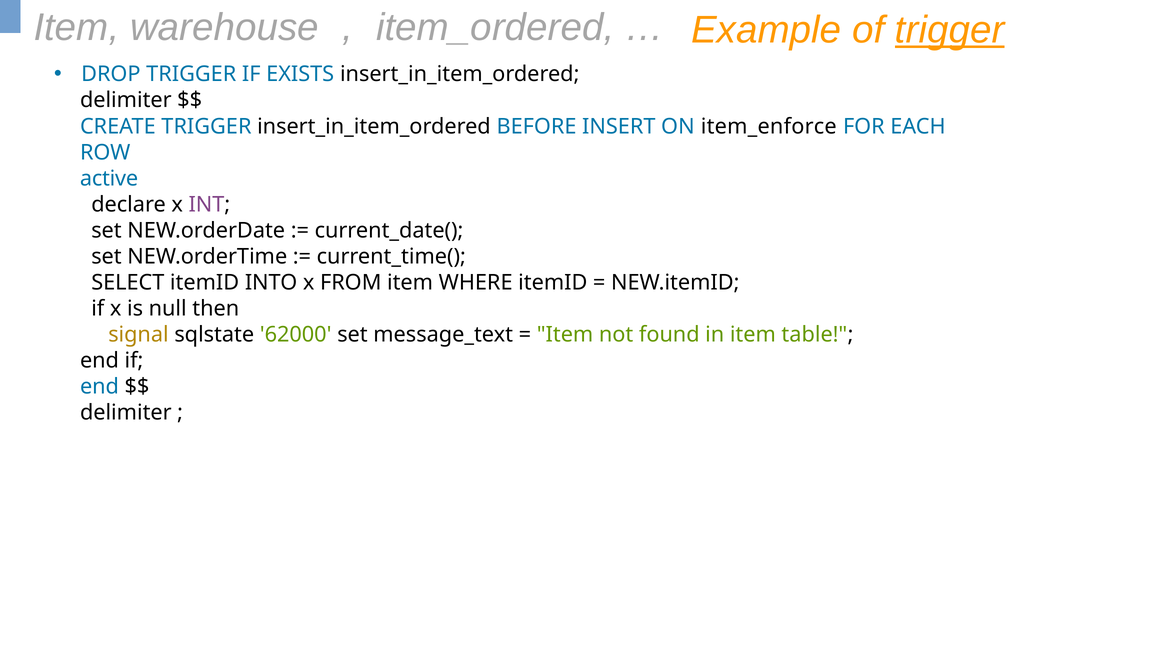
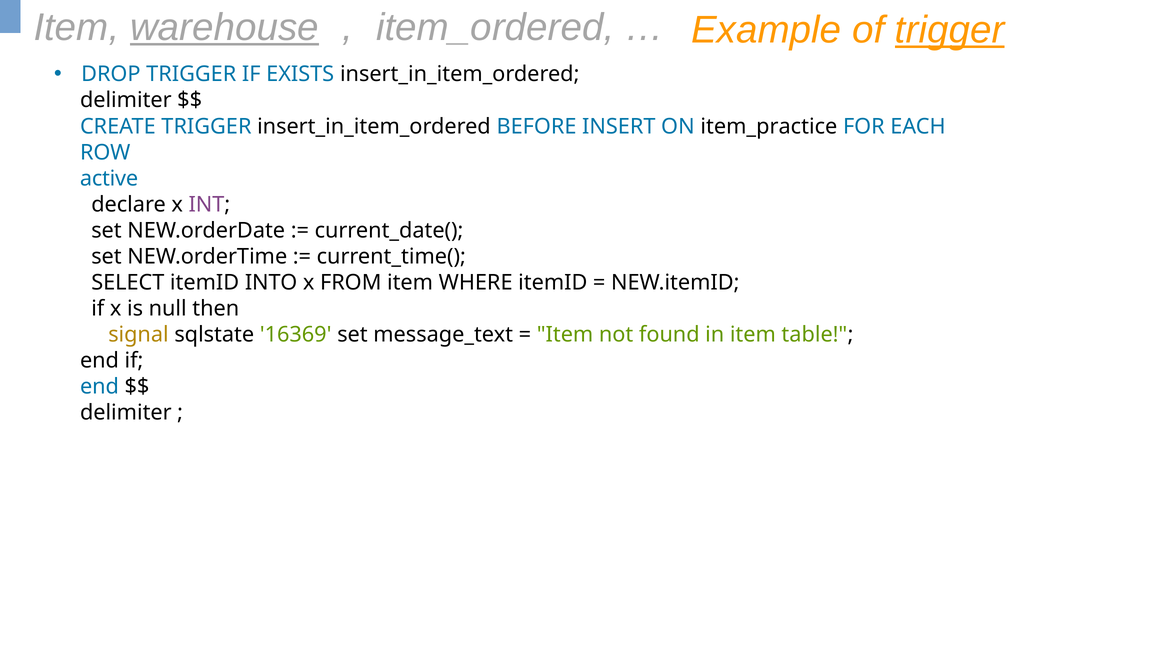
warehouse underline: none -> present (225, 28)
item_enforce: item_enforce -> item_practice (769, 126)
62000: 62000 -> 16369 (296, 335)
